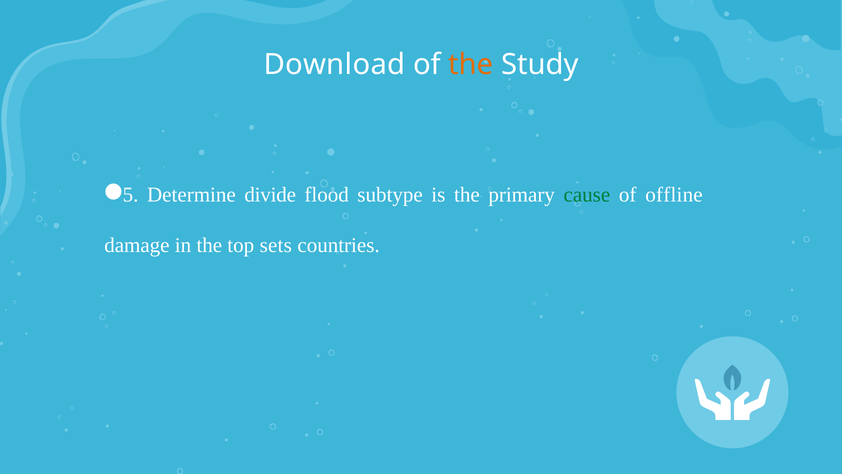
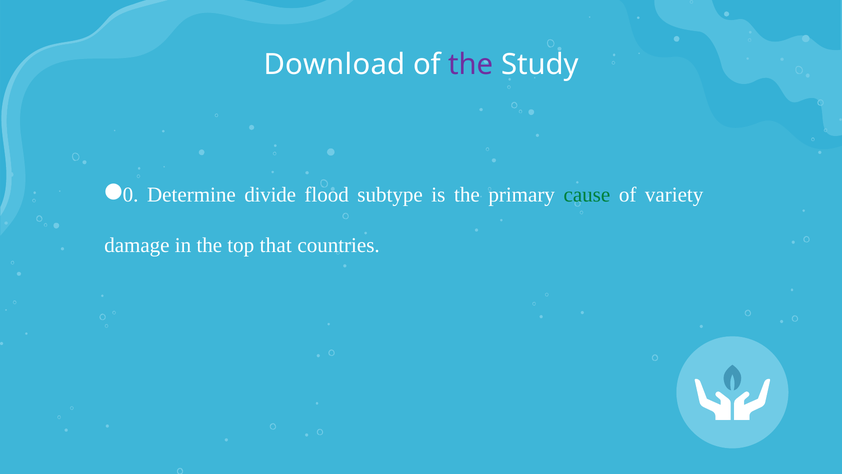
the colour: orange -> purple (471, 65)
5: 5 -> 0 (131, 195)
offline: offline -> variety (674, 195)
sets: sets -> that (276, 245)
